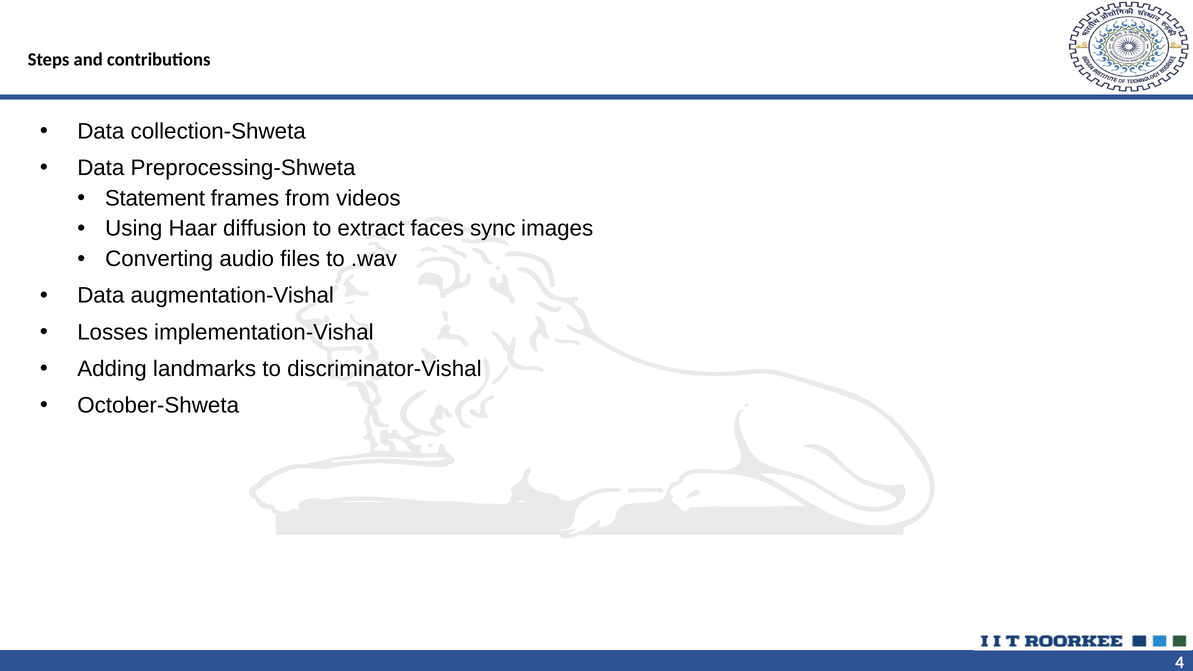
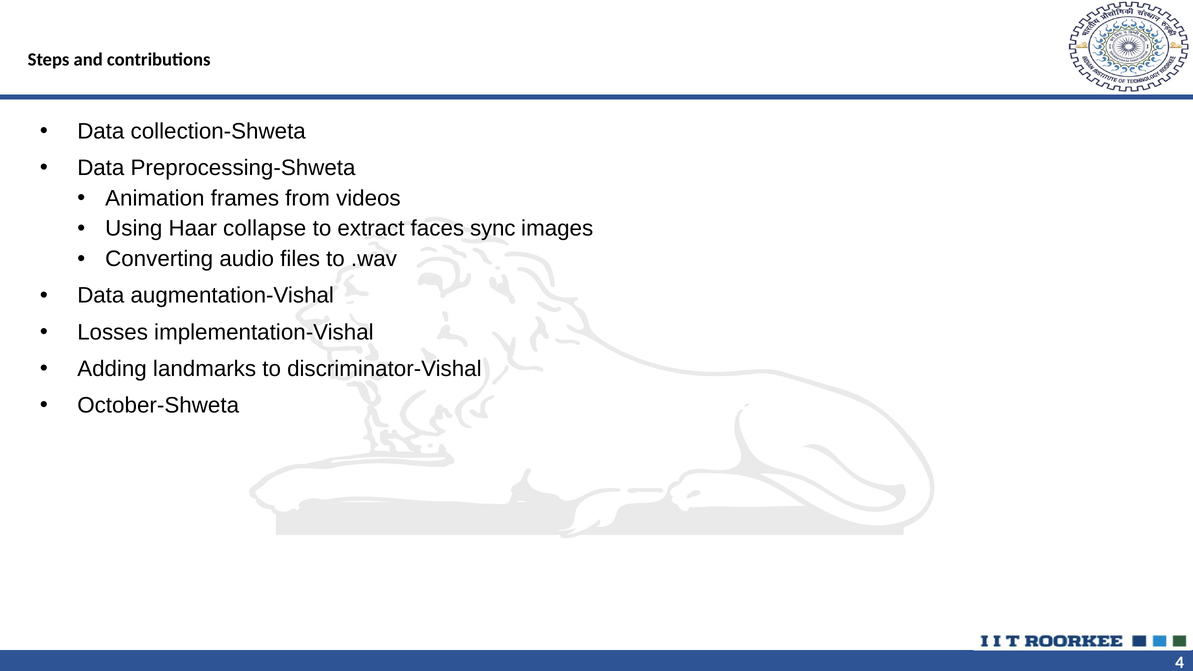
Statement: Statement -> Animation (155, 198)
diffusion: diffusion -> collapse (265, 229)
